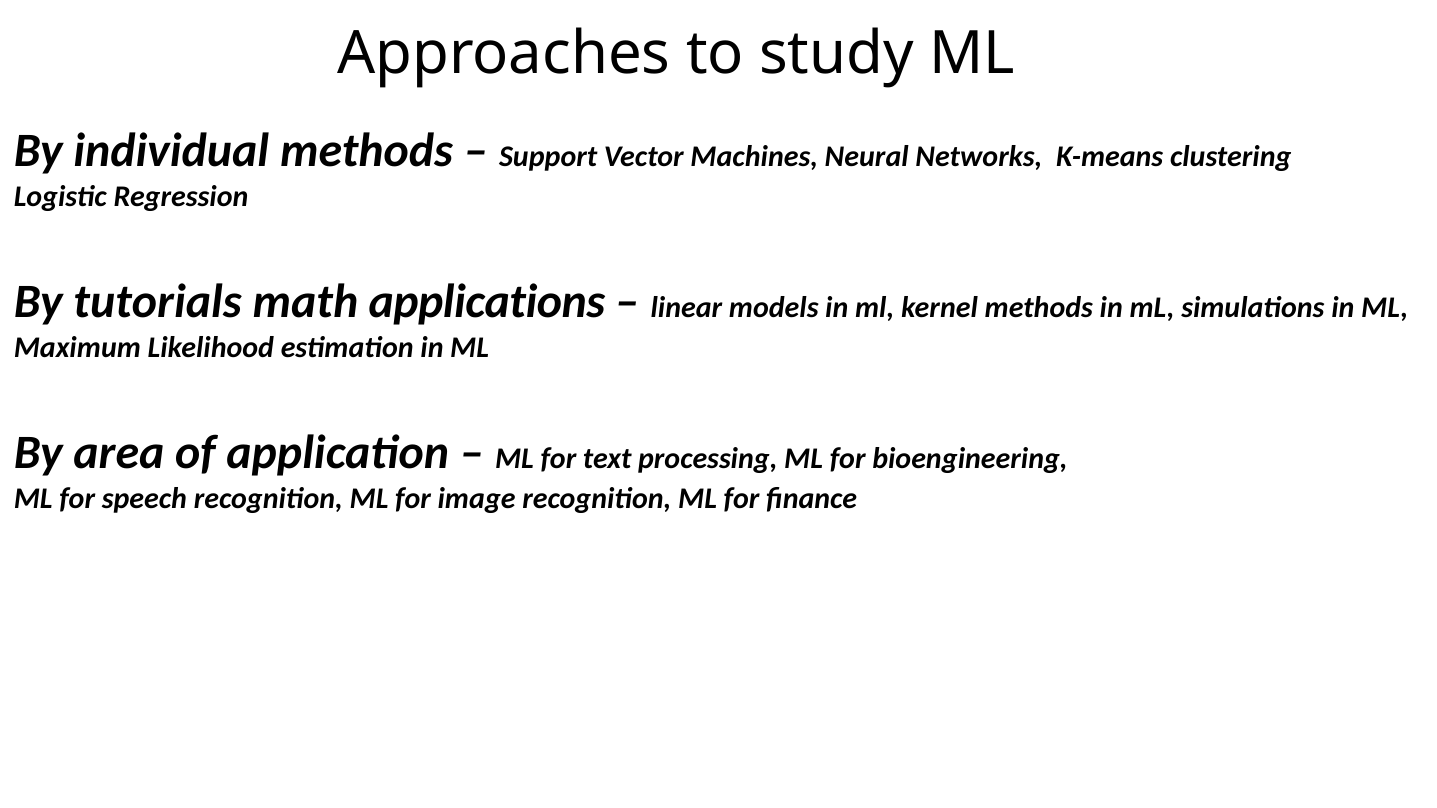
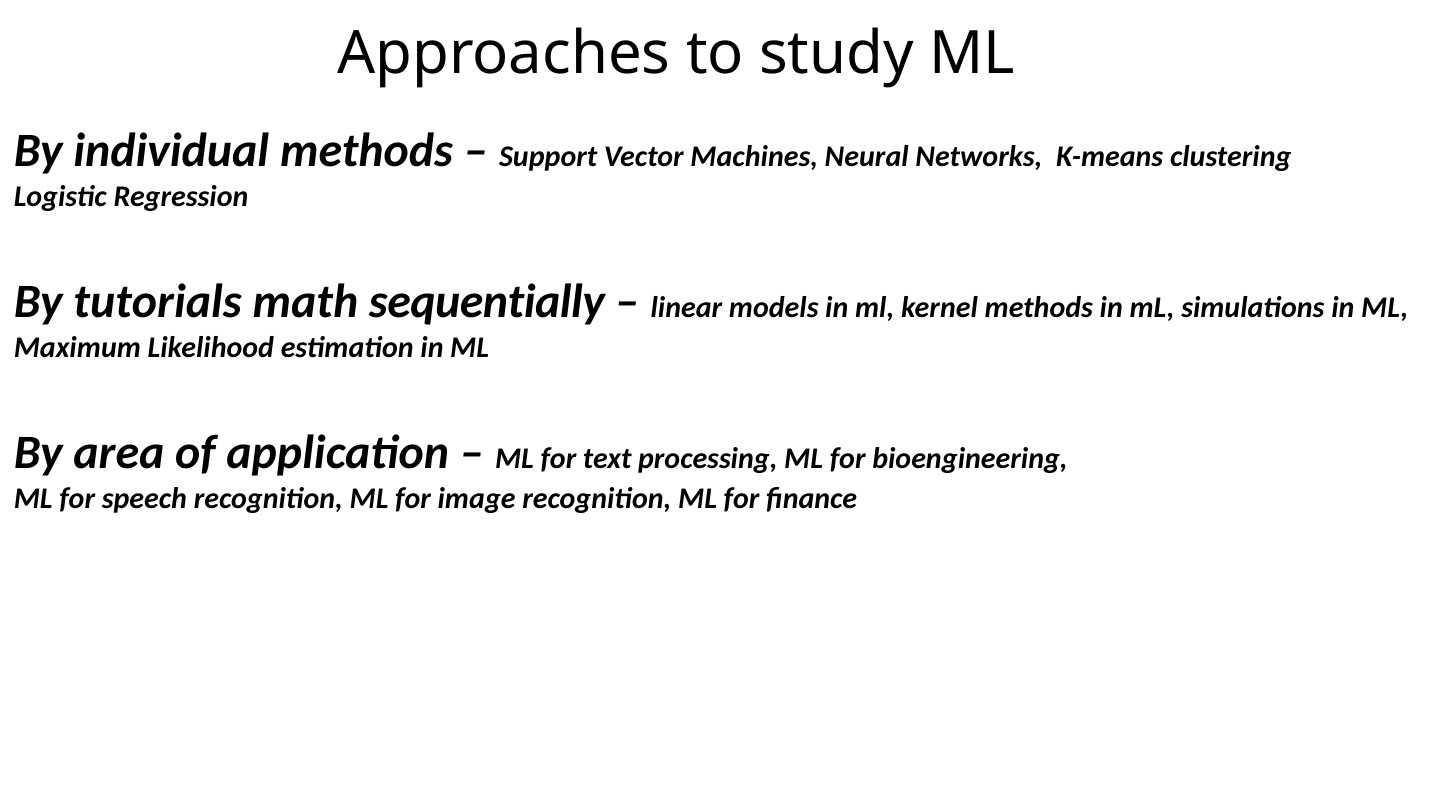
applications: applications -> sequentially (487, 302)
